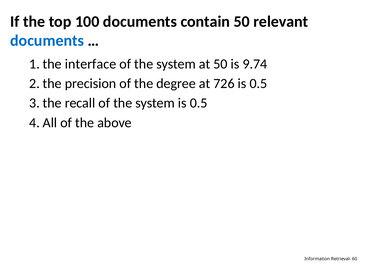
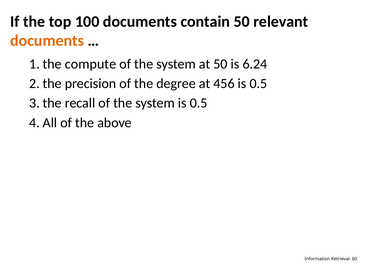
documents colour: blue -> orange (47, 41)
interface: interface -> compute (91, 64)
9.74: 9.74 -> 6.24 (255, 64)
726: 726 -> 456 (224, 84)
